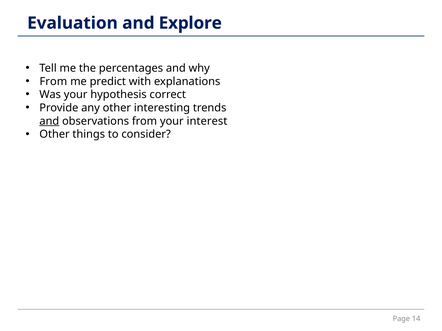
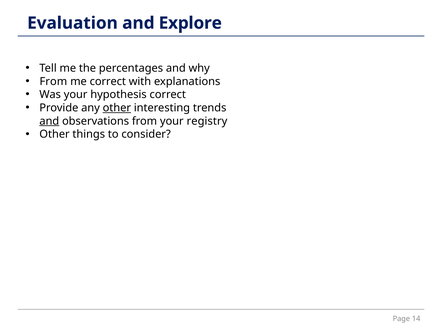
me predict: predict -> correct (108, 81)
other underline: none -> present (117, 108)
interest: interest -> registry (207, 121)
